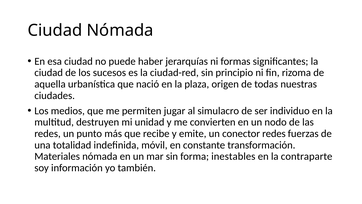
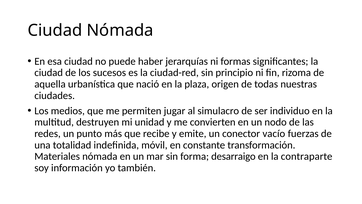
conector redes: redes -> vacío (274, 133)
inestables: inestables -> desarraigo (233, 156)
